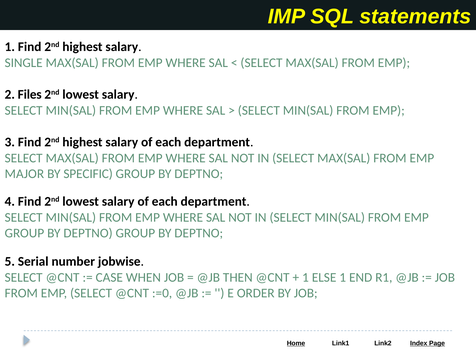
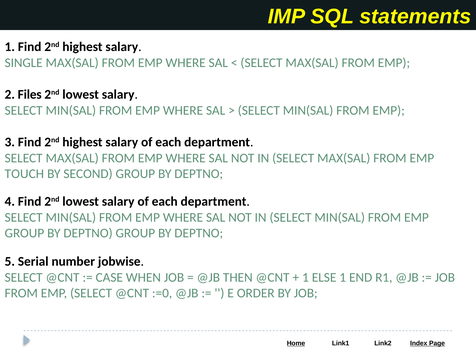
MAJOR: MAJOR -> TOUCH (24, 174)
SPECIFIC: SPECIFIC -> SECOND (88, 174)
